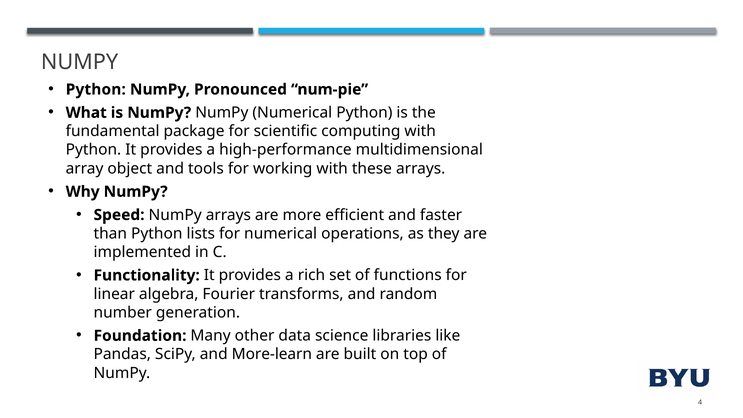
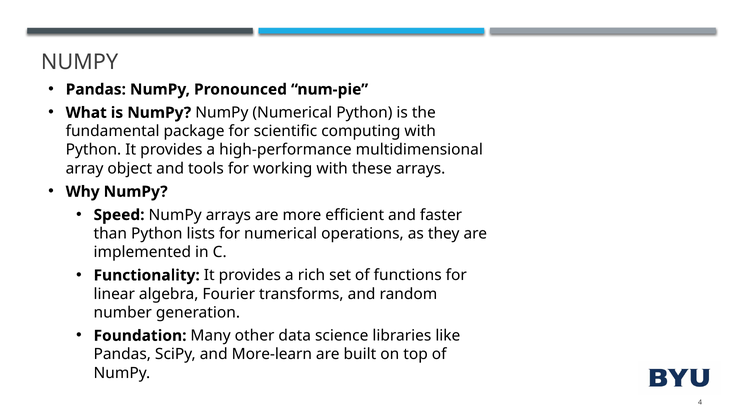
Python: Python -> Pandas (96, 89)
